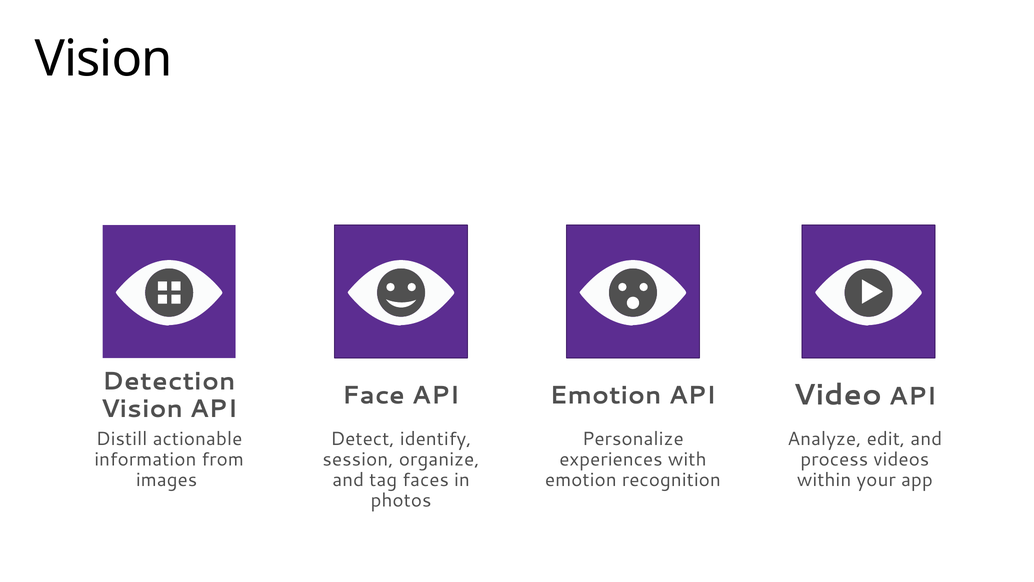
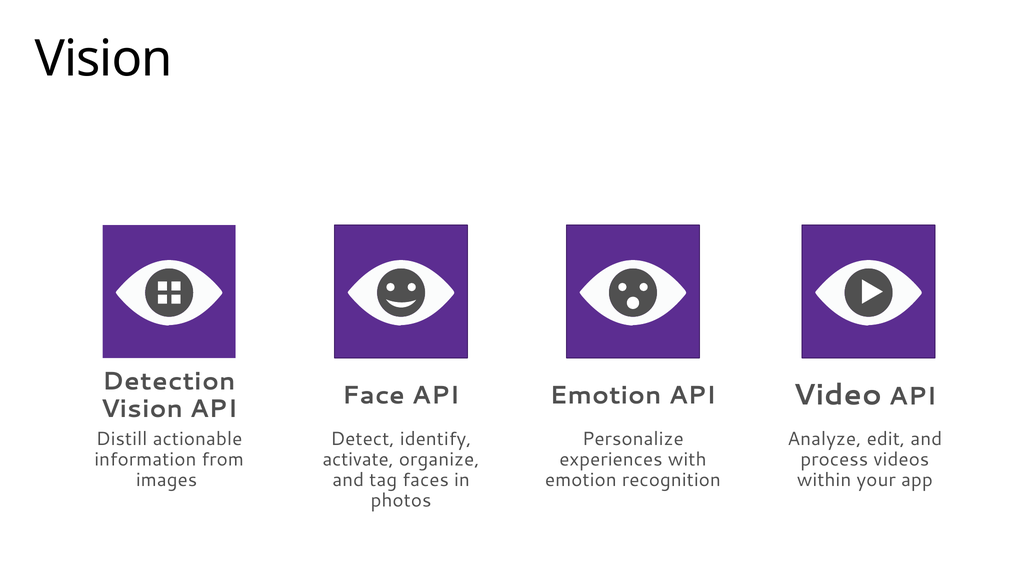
session: session -> activate (358, 459)
